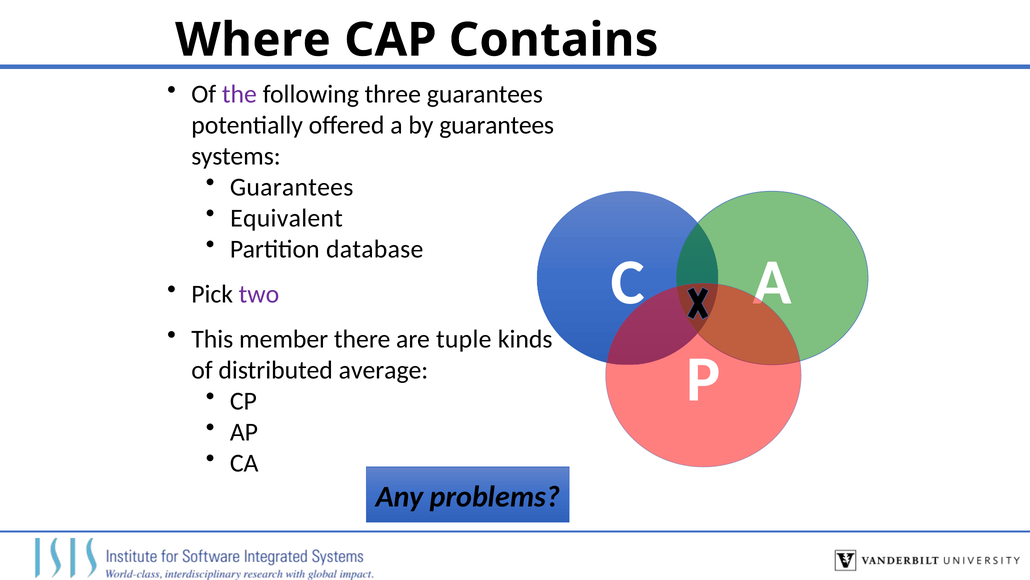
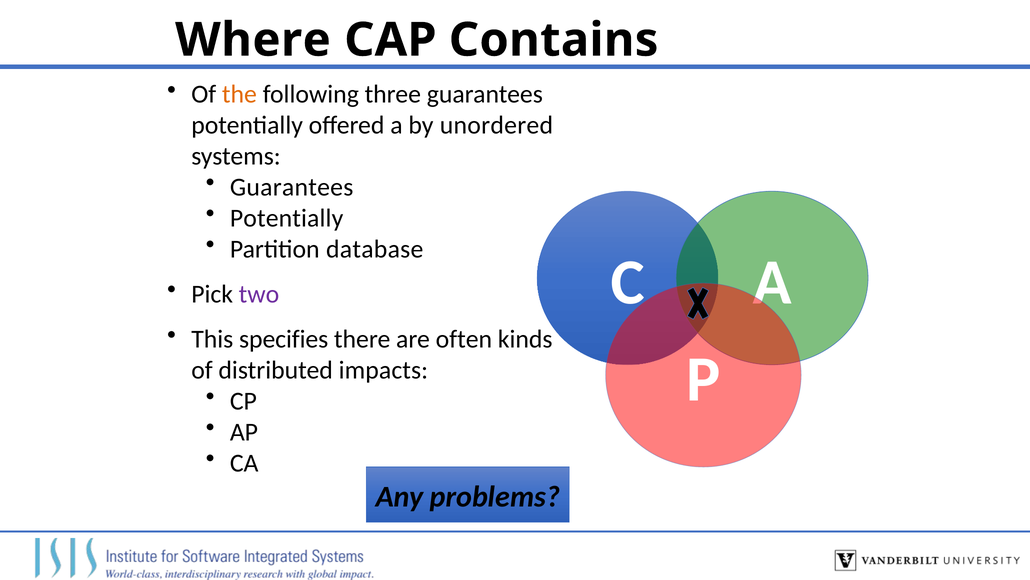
the colour: purple -> orange (239, 94)
by guarantees: guarantees -> unordered (496, 125)
Equivalent: Equivalent -> Potentially (287, 218)
member: member -> specifies (284, 339)
tuple: tuple -> often (464, 339)
average: average -> impacts (383, 370)
